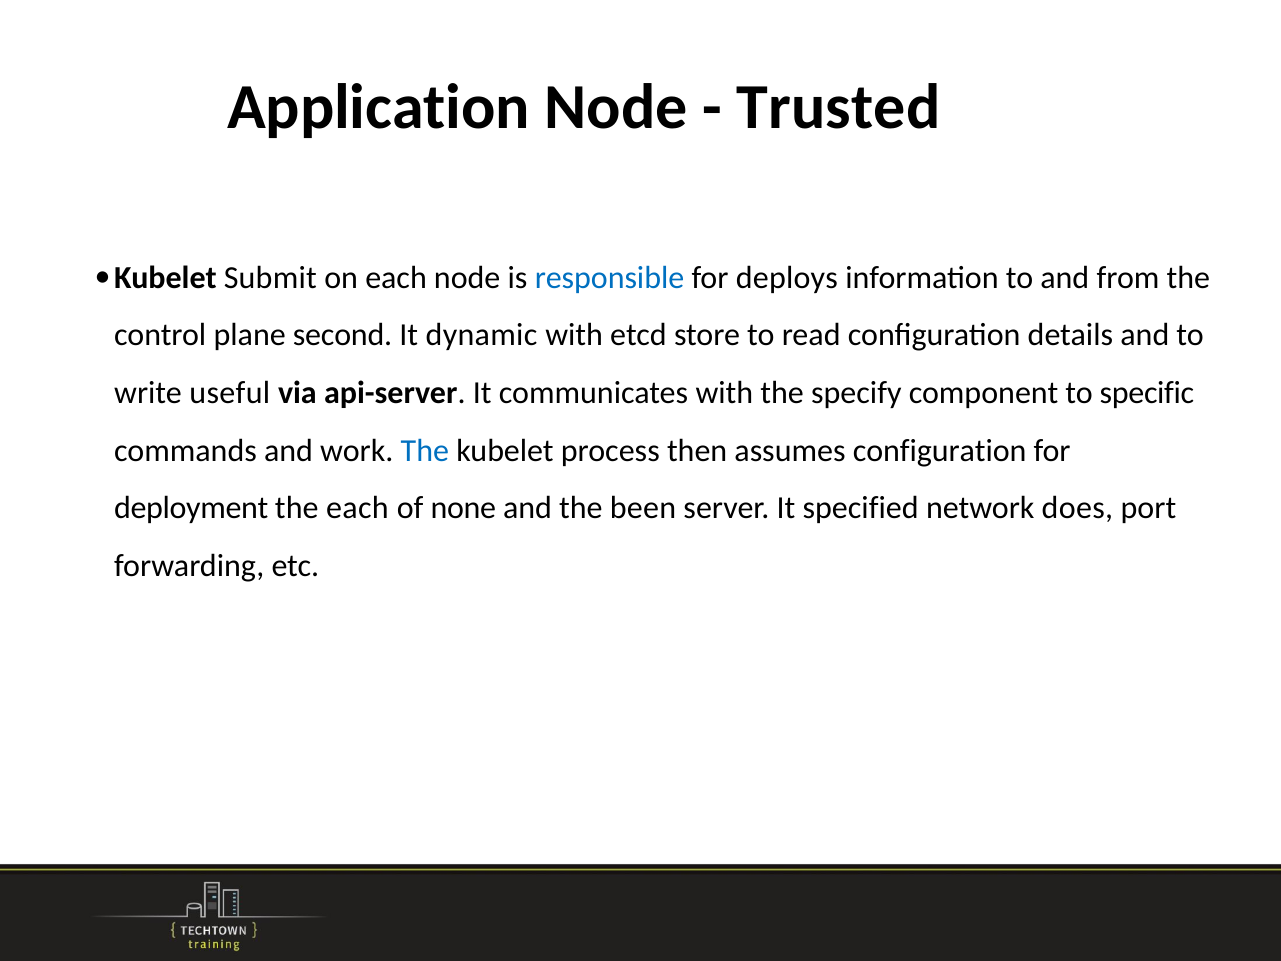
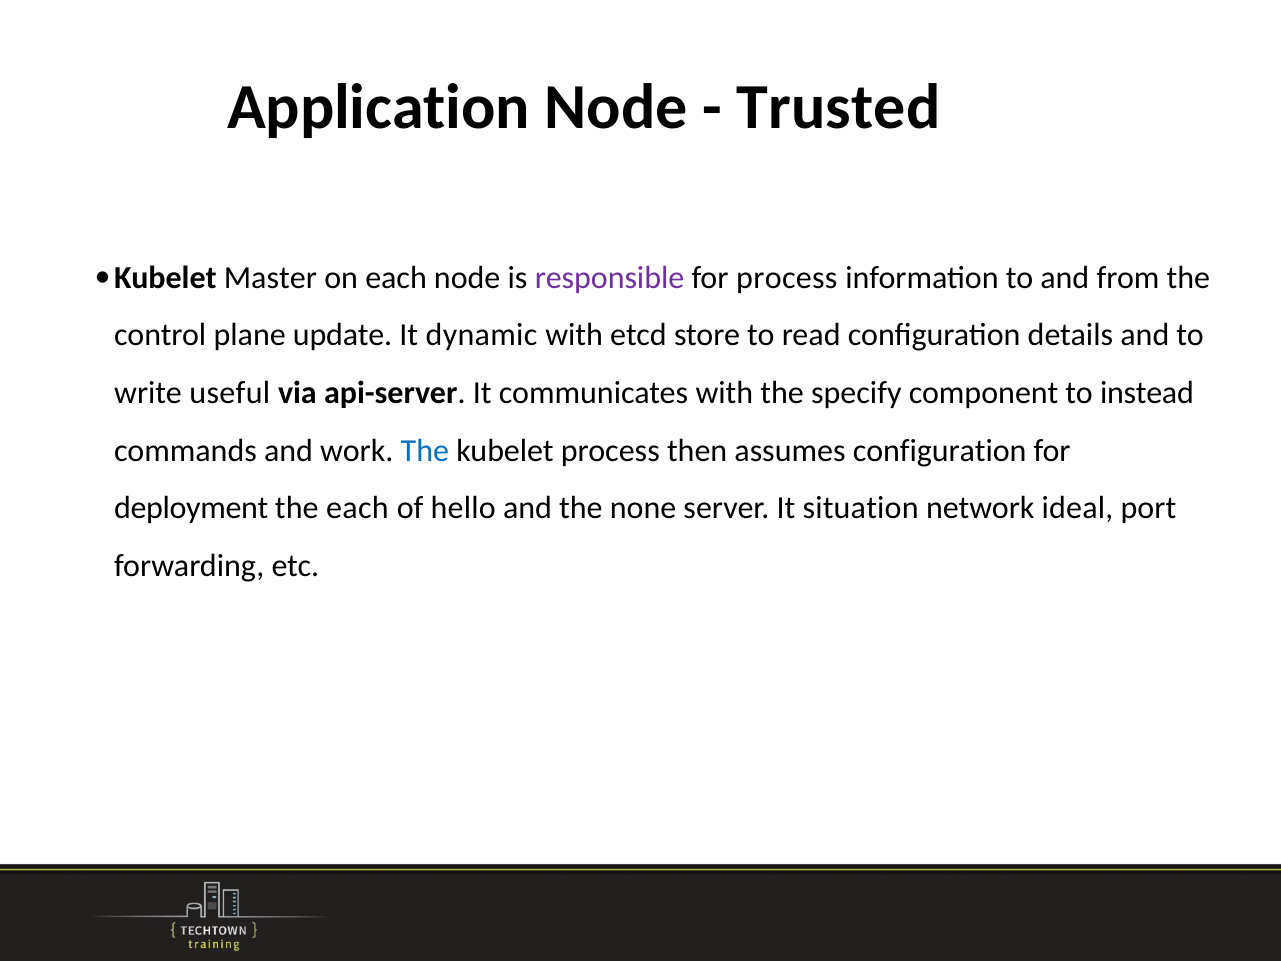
Submit: Submit -> Master (270, 278)
responsible colour: blue -> purple (609, 278)
for deploys: deploys -> process (787, 278)
second: second -> update (343, 335)
specific: specific -> instead (1147, 393)
none: none -> hello (463, 508)
been: been -> none (643, 508)
specified: specified -> situation (861, 508)
does: does -> ideal (1078, 508)
